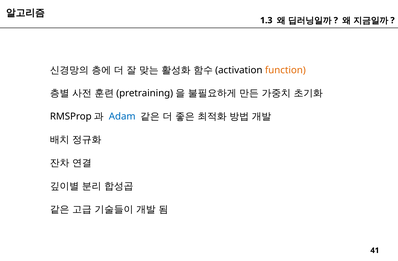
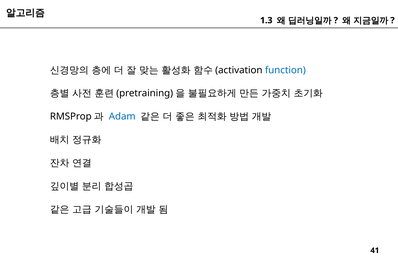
function colour: orange -> blue (285, 70)
